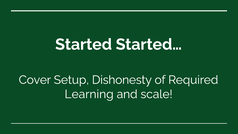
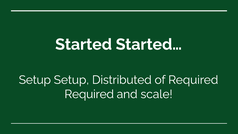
Cover: Cover -> Setup (35, 80)
Dishonesty: Dishonesty -> Distributed (122, 80)
Learning: Learning -> Required (89, 94)
